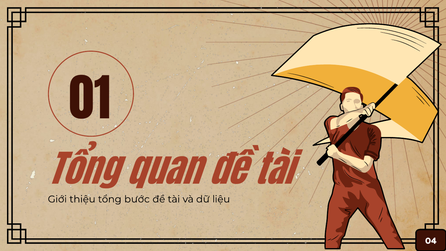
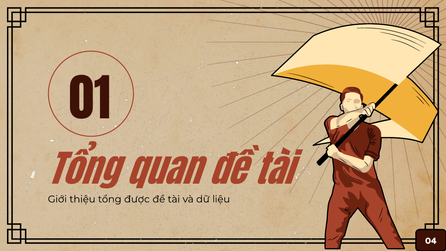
bước: bước -> được (137, 199)
